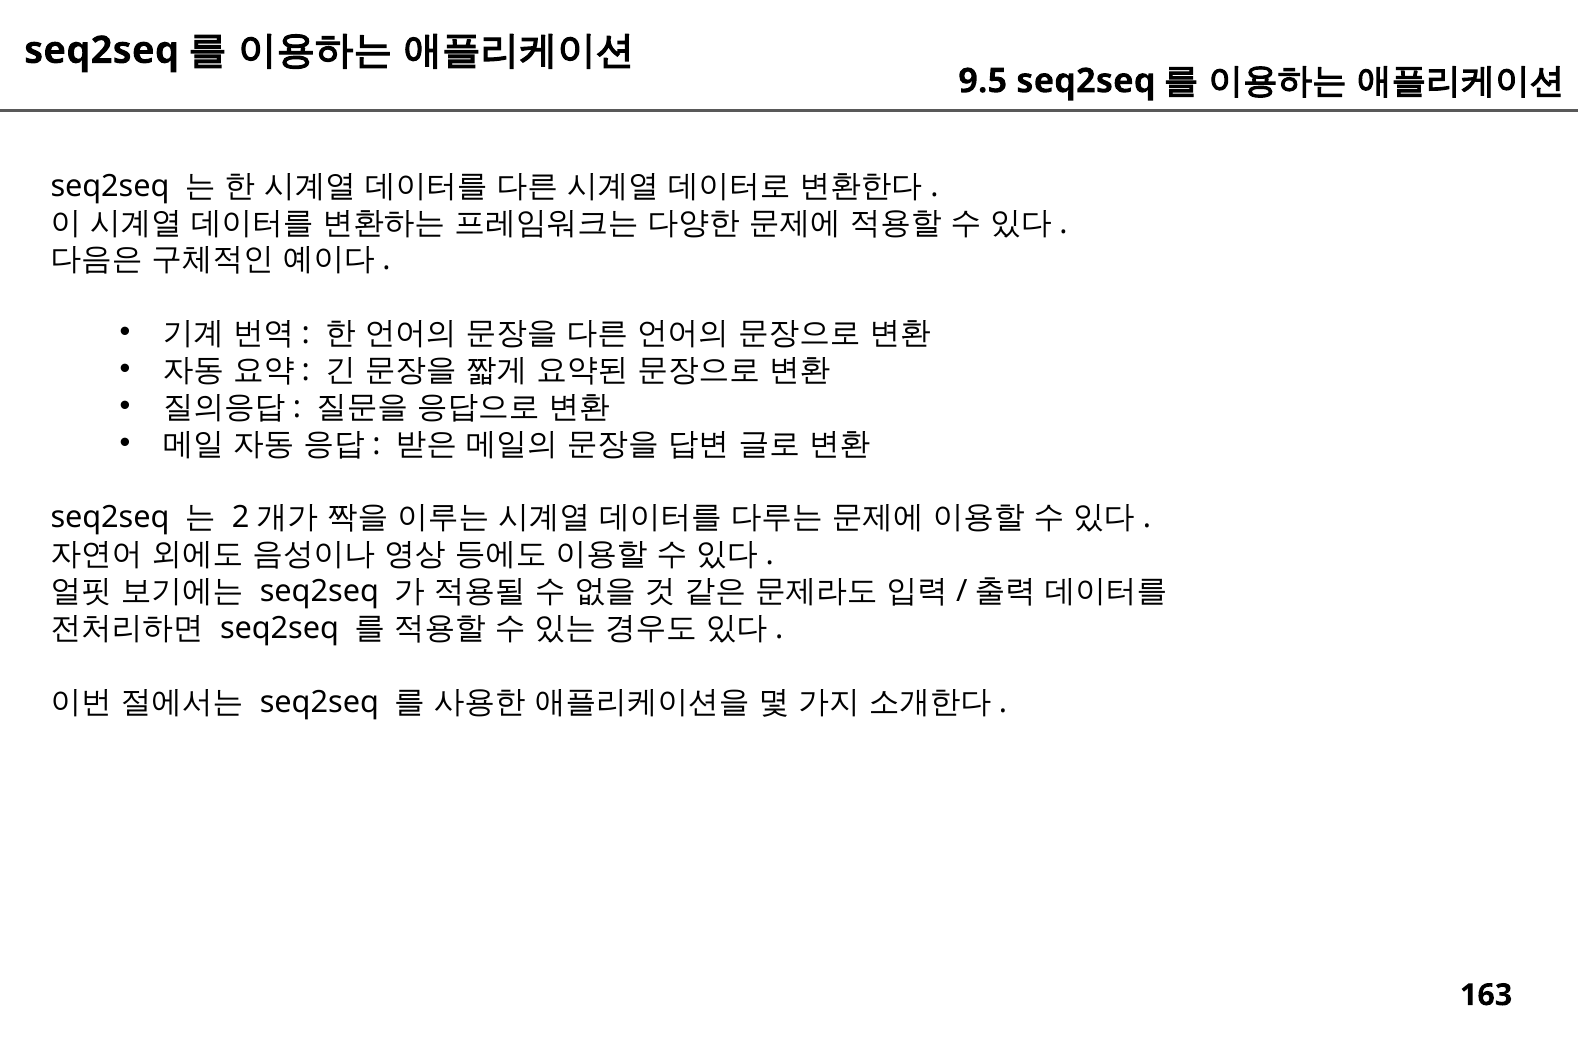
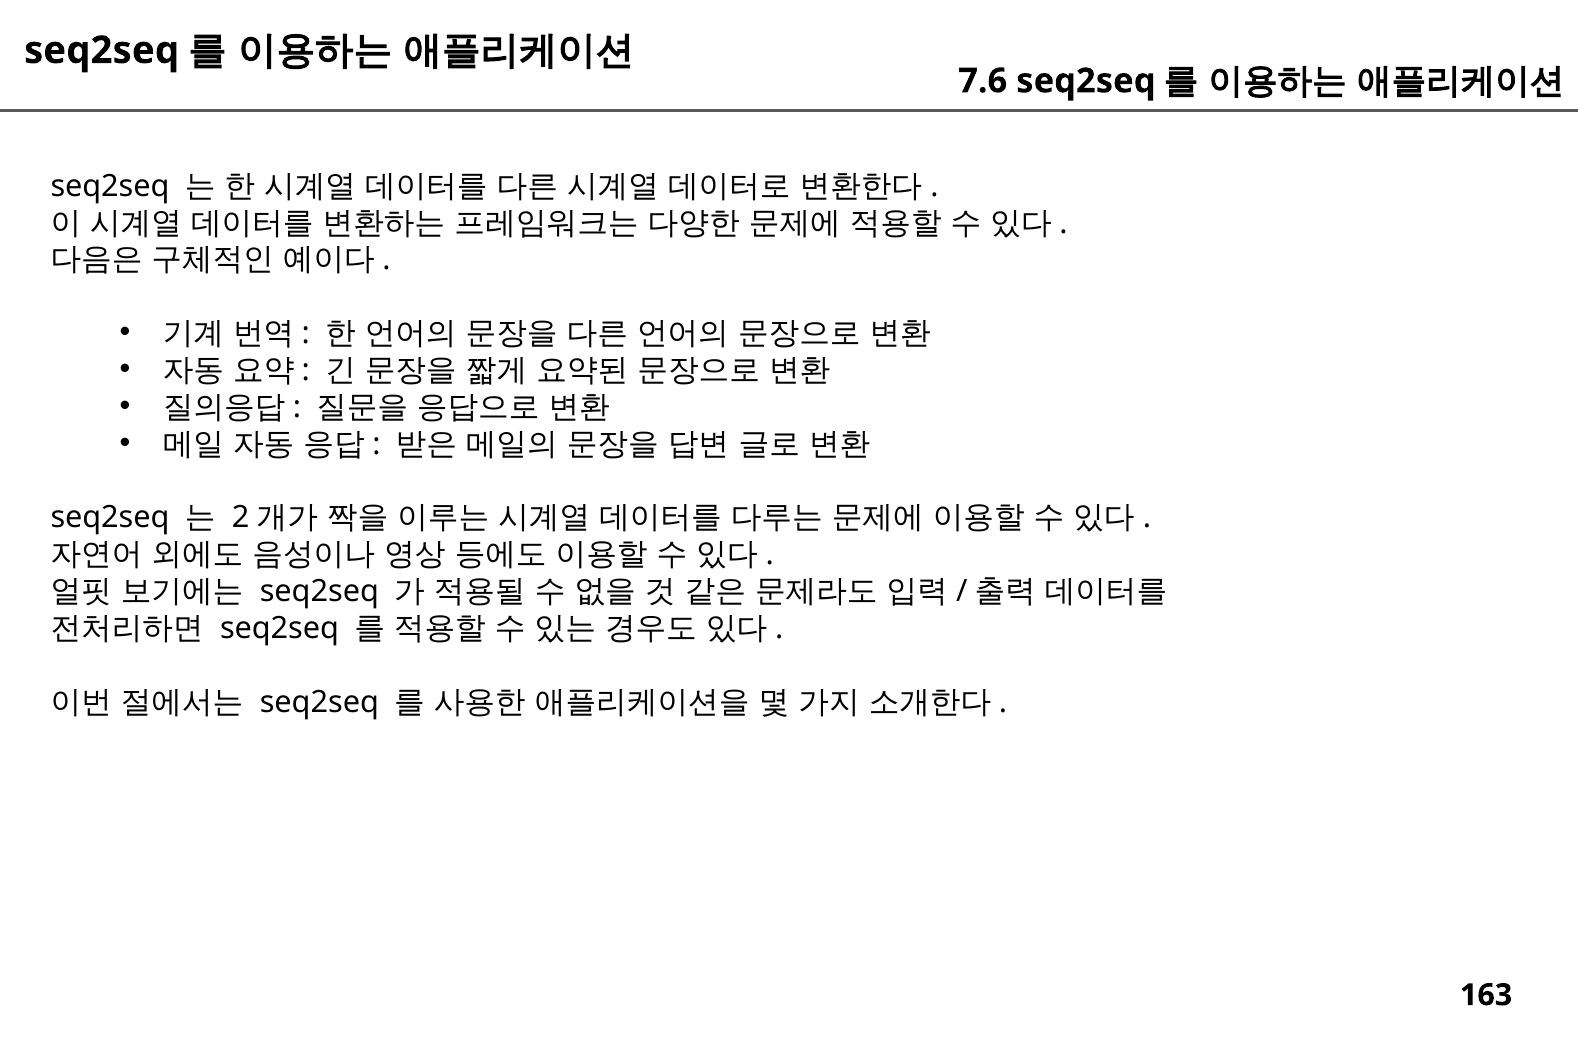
9.5: 9.5 -> 7.6 (983, 81)
